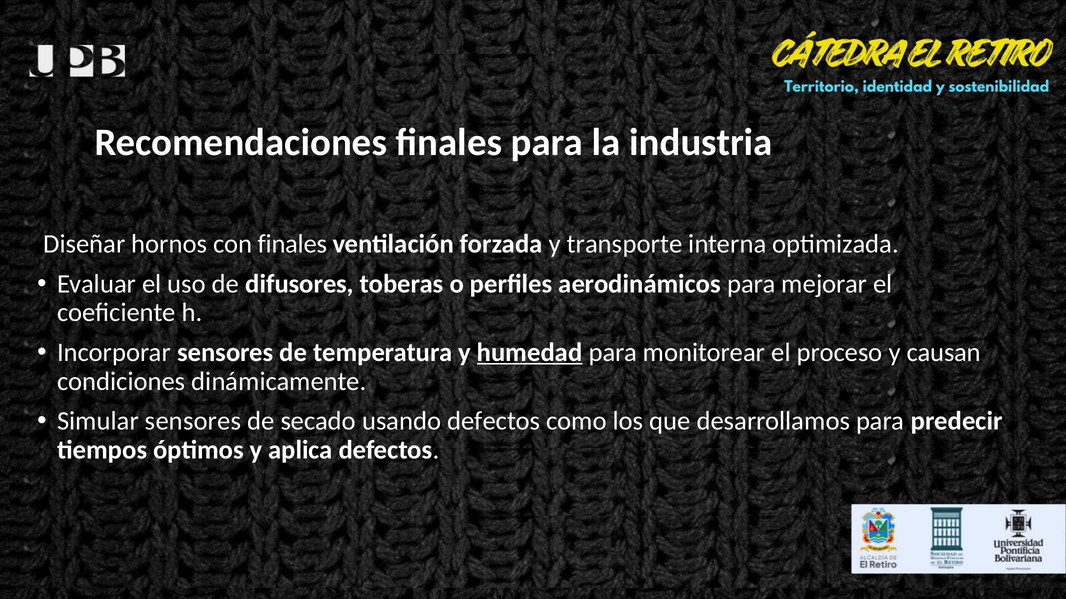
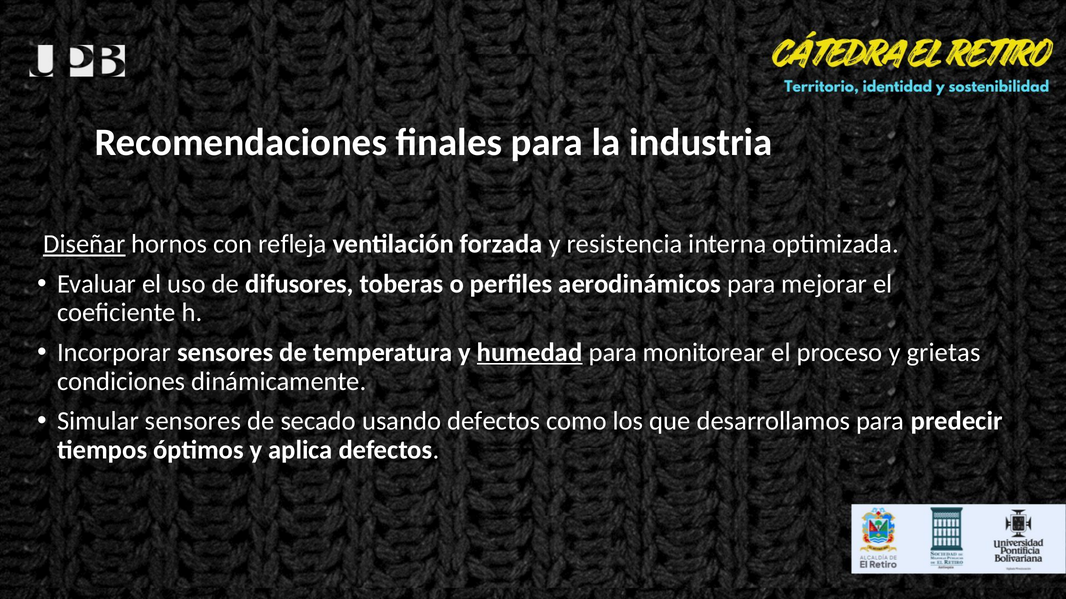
Diseñar underline: none -> present (84, 244)
con finales: finales -> refleja (292, 244)
transporte: transporte -> resistencia (625, 244)
causan: causan -> grietas (944, 353)
